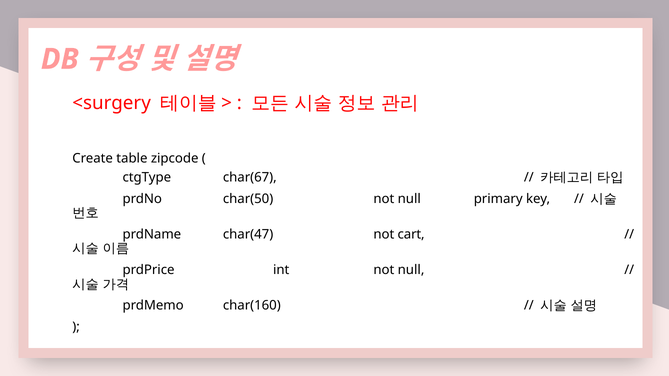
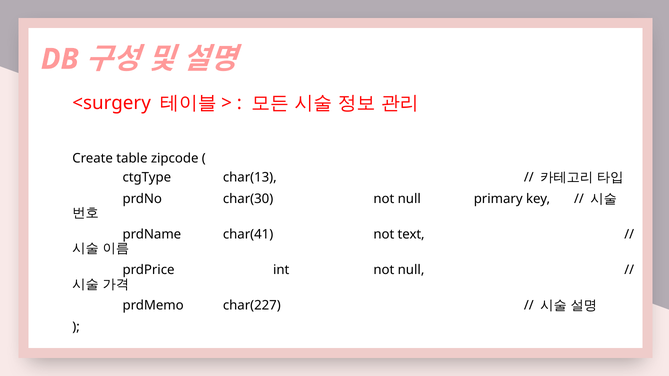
char(67: char(67 -> char(13 (250, 178)
char(50: char(50 -> char(30 (248, 199)
char(47: char(47 -> char(41 (248, 235)
cart: cart -> text (411, 235)
char(160: char(160 -> char(227 (252, 306)
